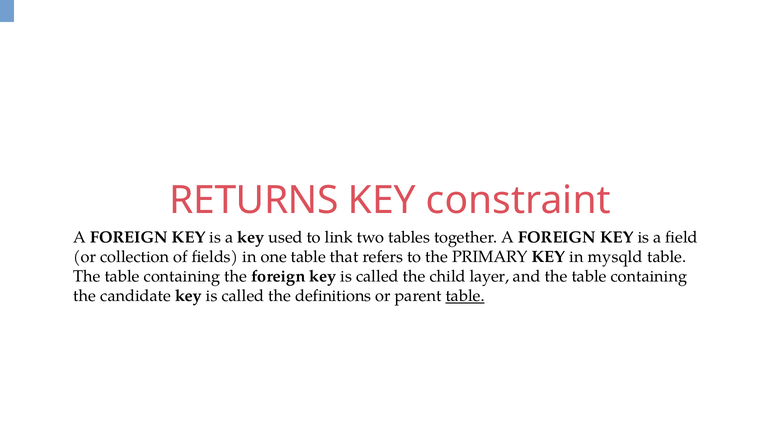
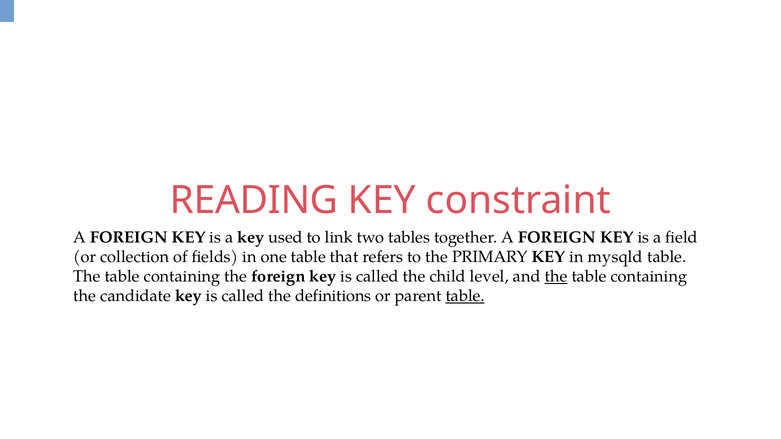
RETURNS: RETURNS -> READING (254, 201)
layer: layer -> level (489, 277)
the underline: none -> present (556, 277)
